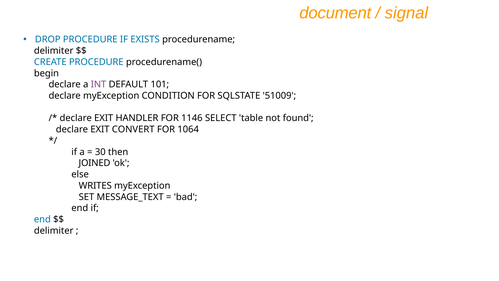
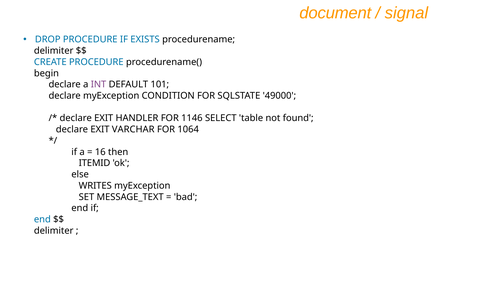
51009: 51009 -> 49000 (279, 96)
CONVERT: CONVERT -> VARCHAR (133, 129)
30: 30 -> 16 (100, 152)
JOINED: JOINED -> ITEMID (95, 163)
